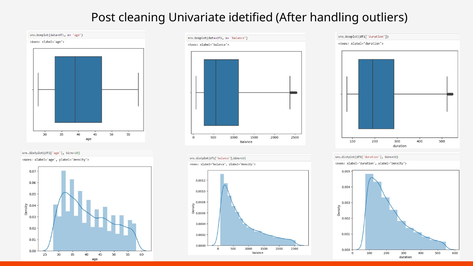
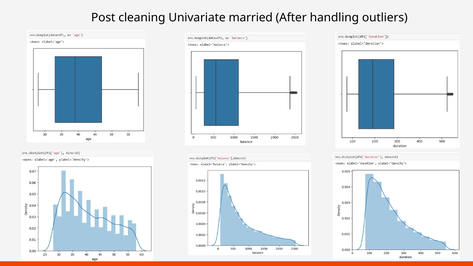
idetified: idetified -> married (251, 18)
